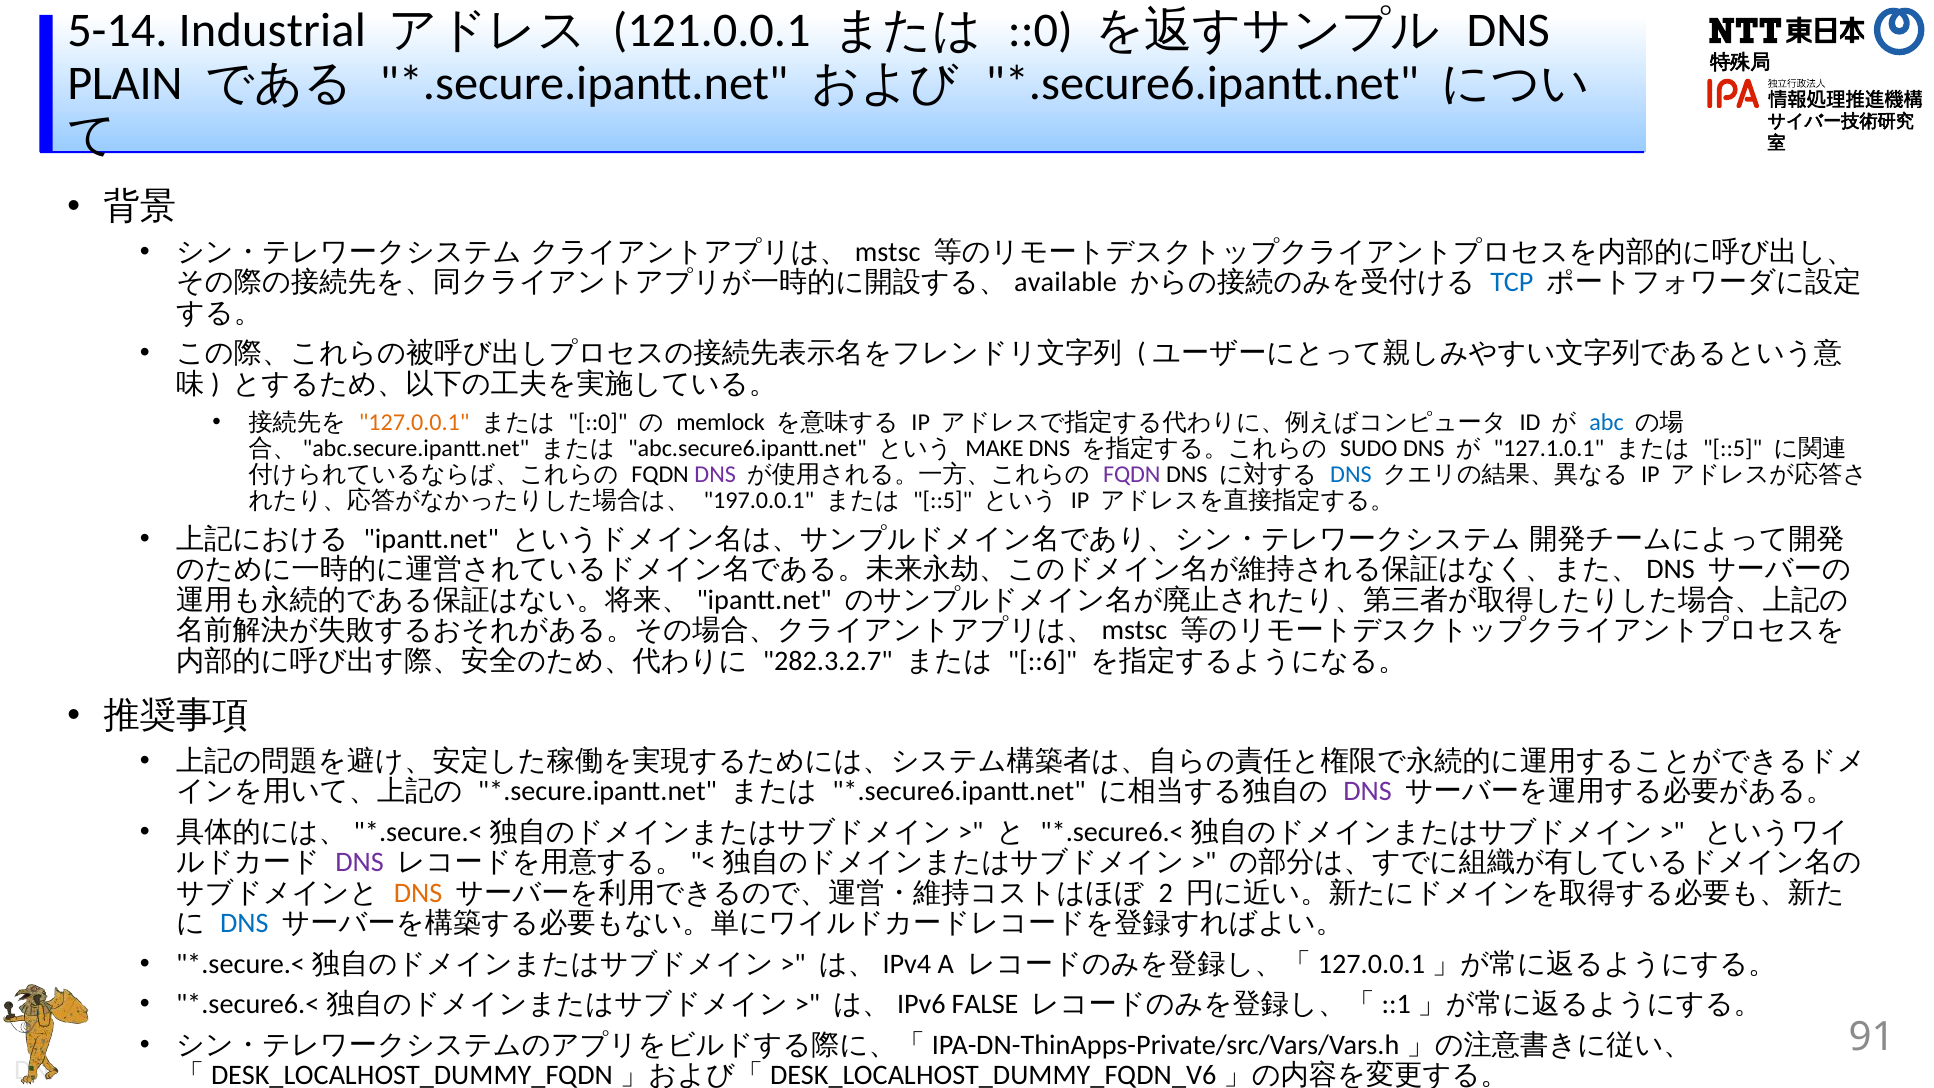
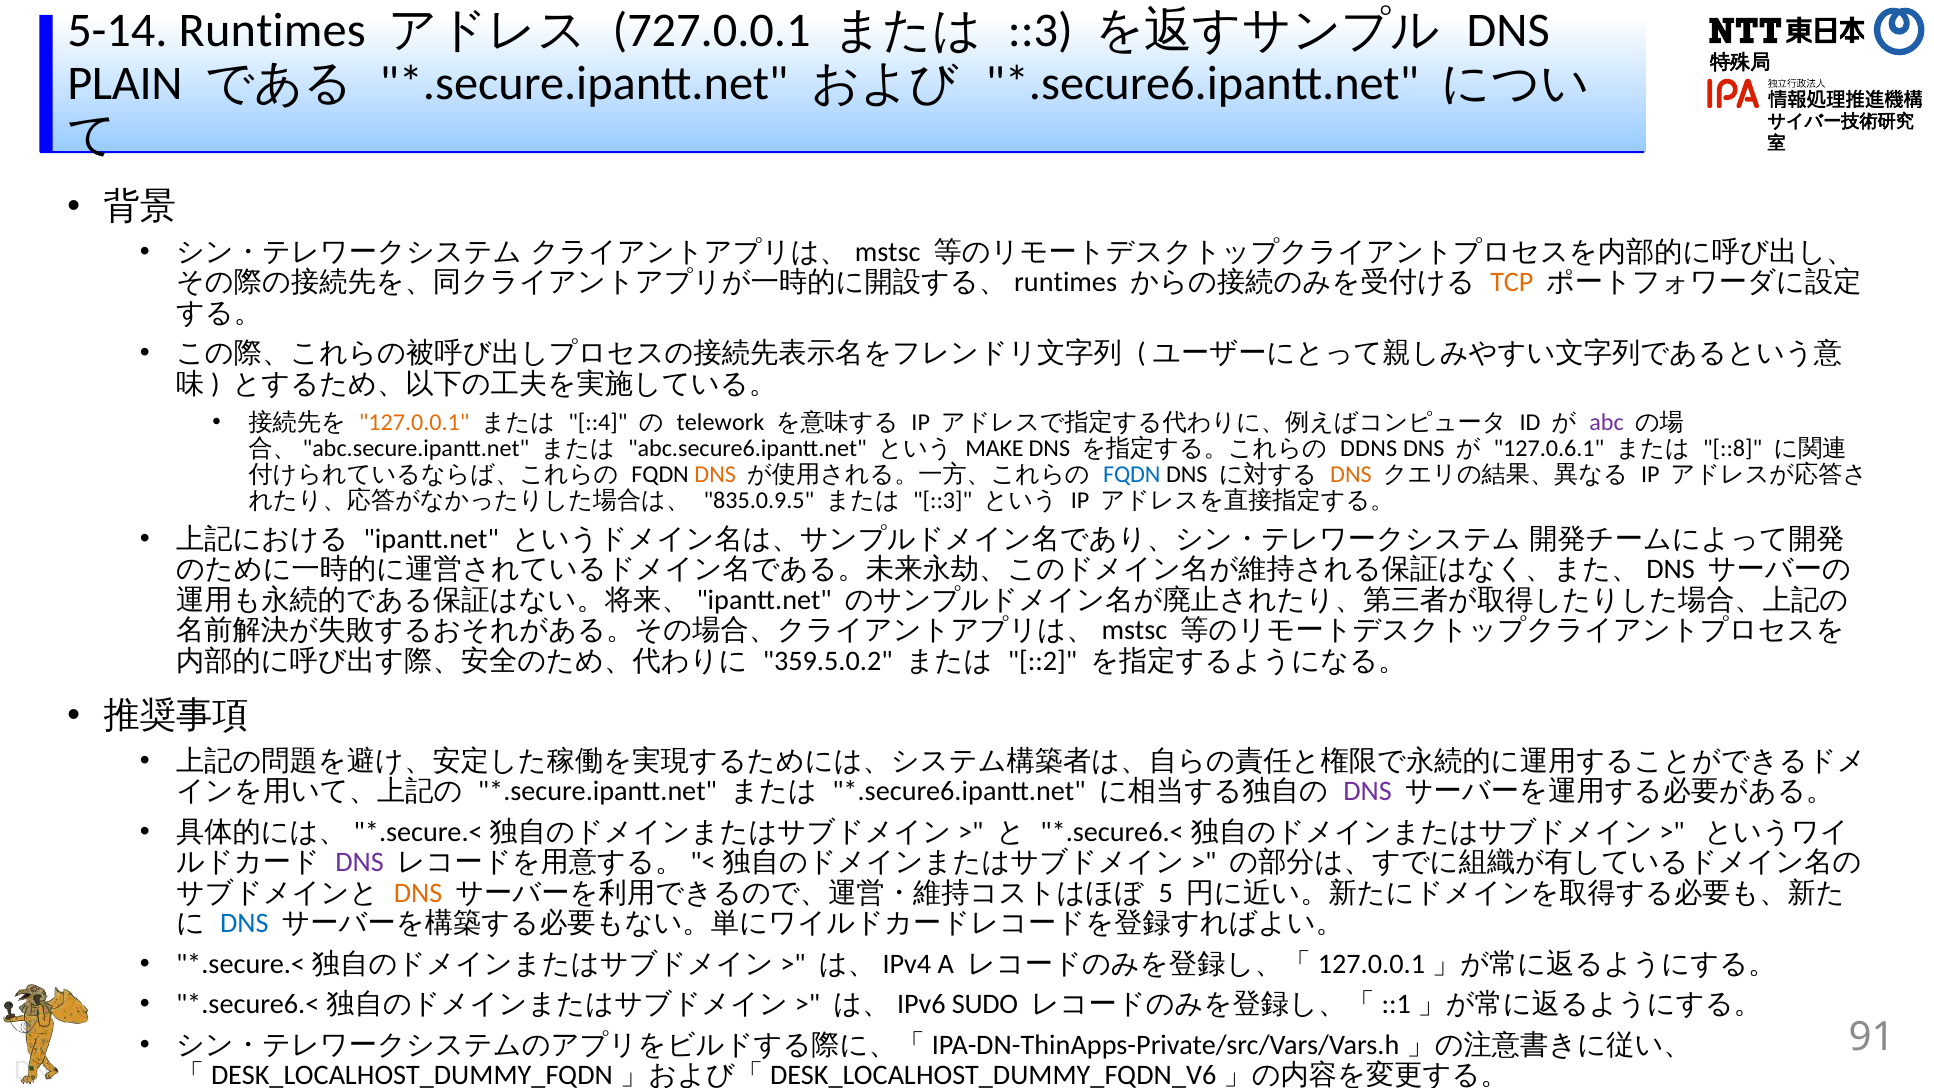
5-14 Industrial: Industrial -> Runtimes (272, 31)
121.0.0.1: 121.0.0.1 -> 727.0.0.1 (712, 31)
::0: ::0 -> ::3 (1040, 31)
available: available -> runtimes (1066, 282)
TCP colour: blue -> orange (1512, 282)
::0: ::0 -> ::4 (598, 422)
memlock: memlock -> telework (720, 422)
abc colour: blue -> purple (1607, 422)
SUDO: SUDO -> DDNS (1369, 448)
127.1.0.1: 127.1.0.1 -> 127.0.6.1 (1549, 448)
::5: ::5 -> ::8 (1733, 448)
DNS colour: purple -> orange (715, 474)
FQDN colour: purple -> blue (1132, 474)
DNS colour: blue -> orange (1351, 474)
197.0.0.1: 197.0.0.1 -> 835.0.9.5 (759, 500)
::5: ::5 -> ::3 (943, 500)
282.3.2.7: 282.3.2.7 -> 359.5.0.2 (828, 661)
::6: ::6 -> ::2 (1042, 661)
2: 2 -> 5 (1166, 893)
FALSE: FALSE -> SUDO (985, 1004)
